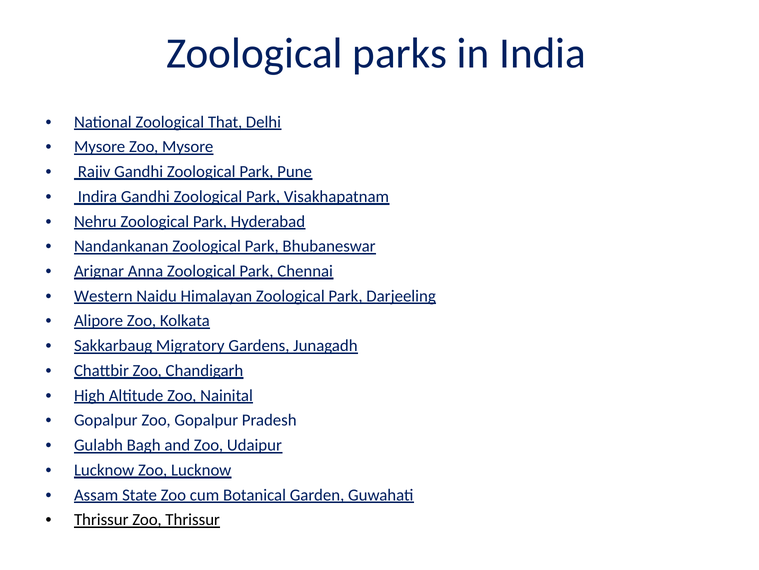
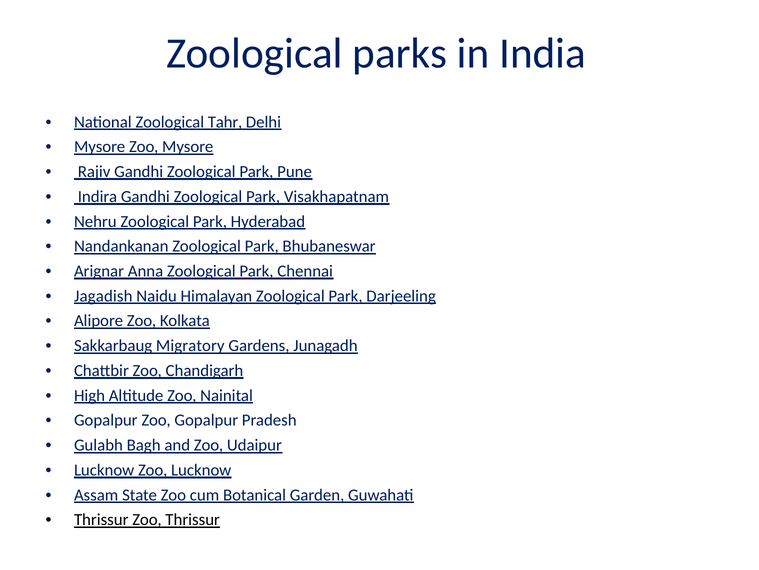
That: That -> Tahr (225, 122)
Western: Western -> Jagadish (103, 296)
